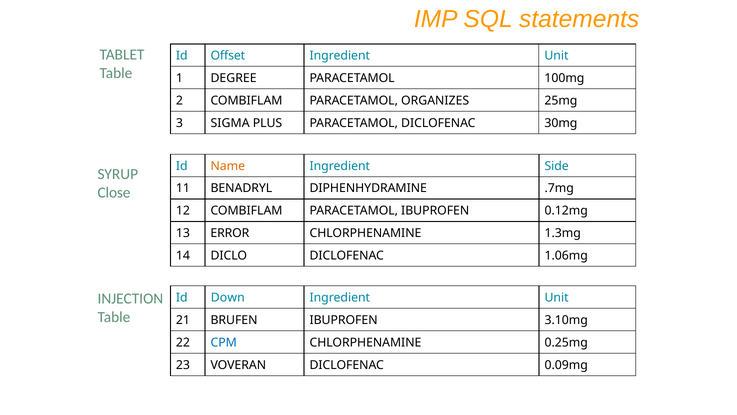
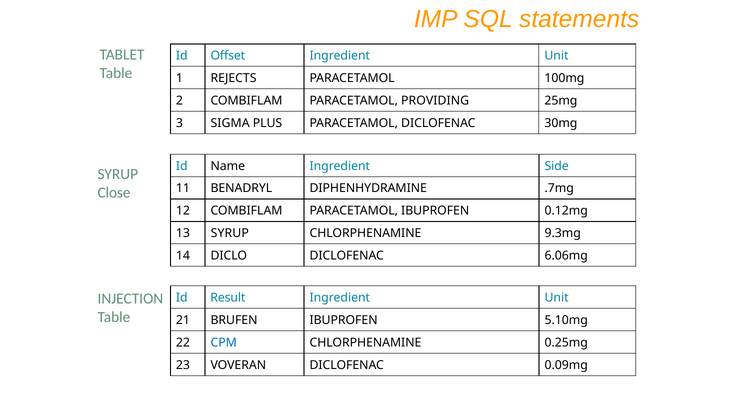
DEGREE: DEGREE -> REJECTS (234, 78)
ORGANIZES: ORGANIZES -> PROVIDING (435, 101)
Name colour: orange -> black (228, 166)
13 ERROR: ERROR -> SYRUP (230, 233)
1.3mg: 1.3mg -> 9.3mg (563, 233)
1.06mg: 1.06mg -> 6.06mg (566, 255)
Down: Down -> Result (228, 297)
3.10mg: 3.10mg -> 5.10mg (566, 320)
